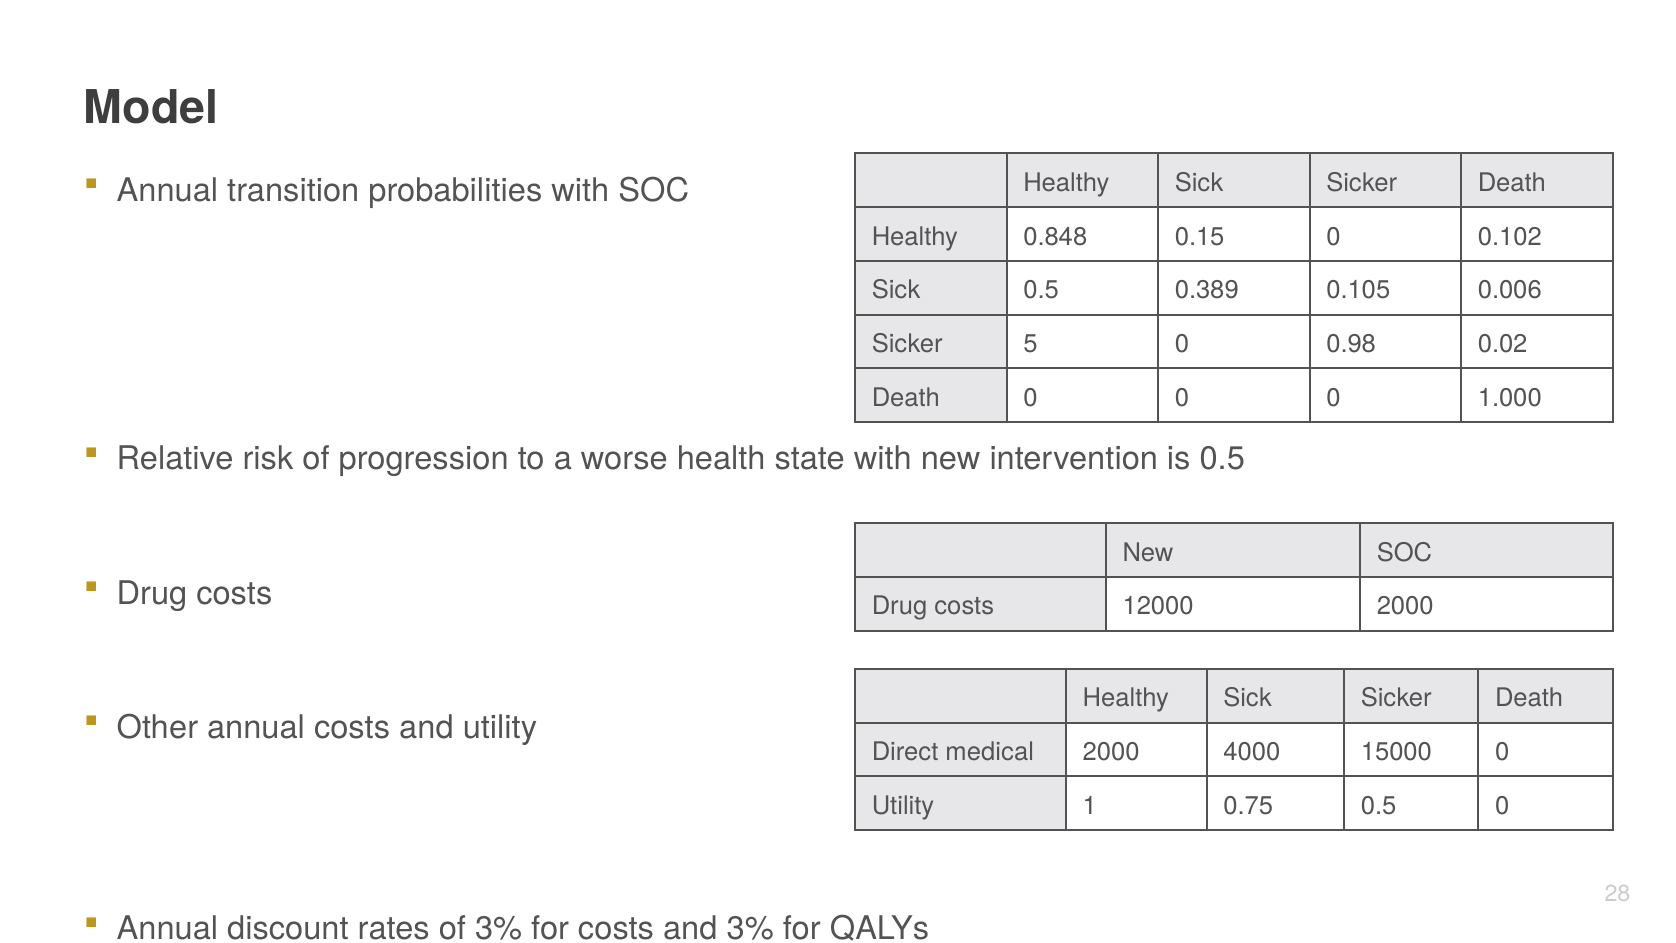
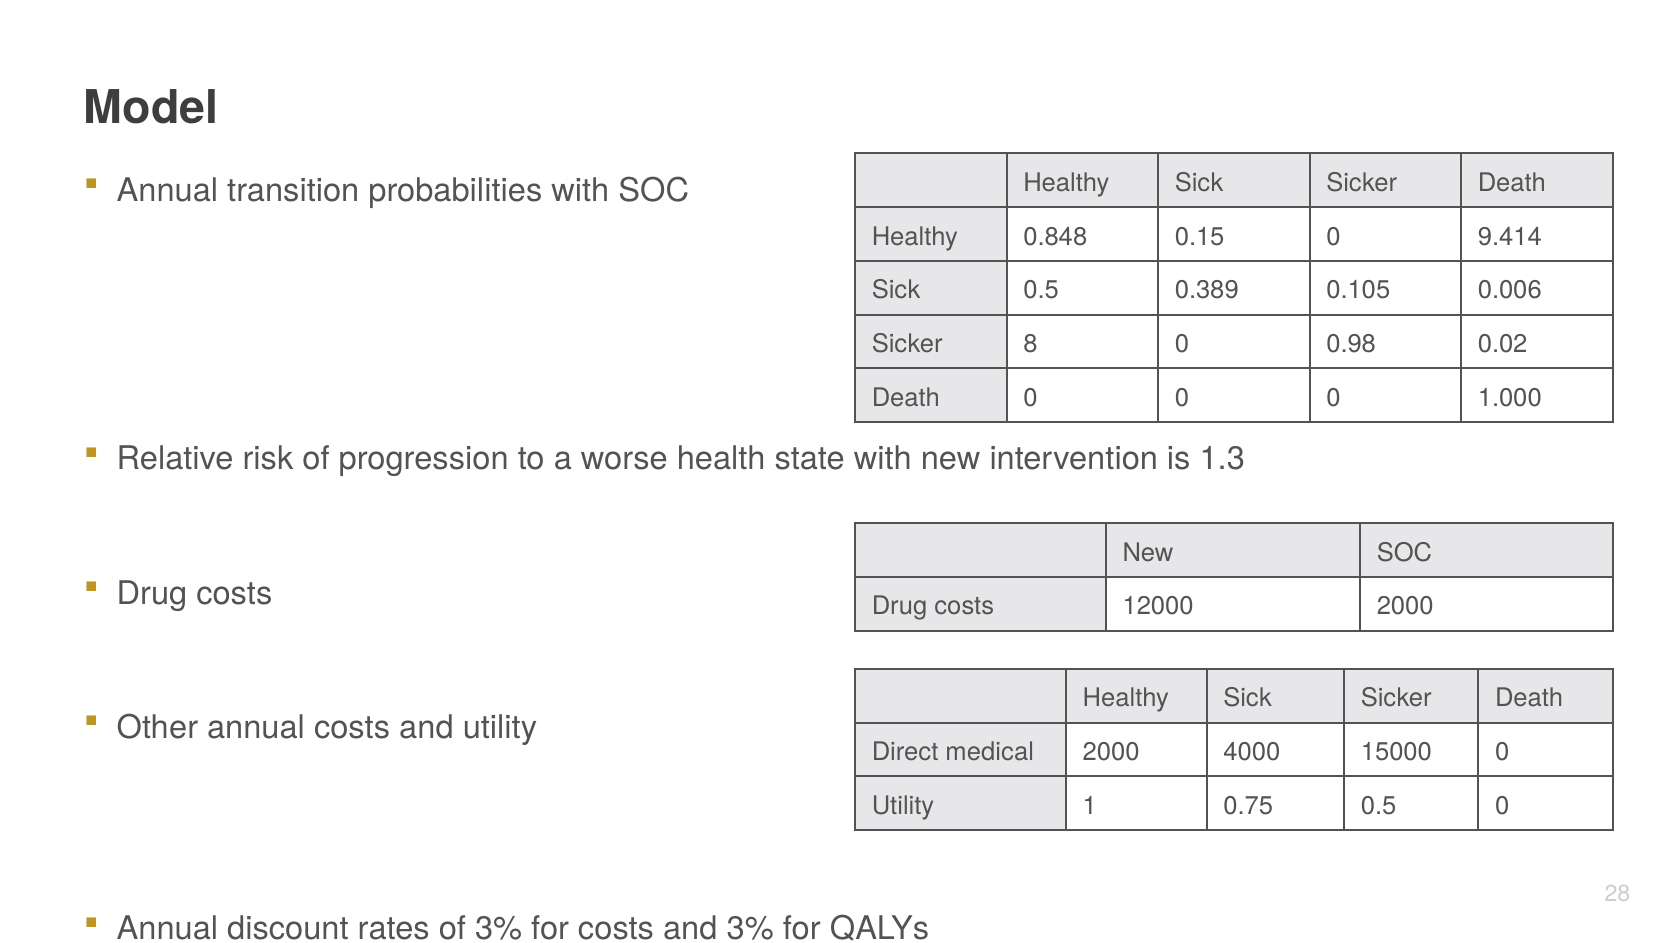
0.102: 0.102 -> 9.414 (1510, 237)
5: 5 -> 8 (1030, 344)
is 0.5: 0.5 -> 1.3 (1222, 459)
